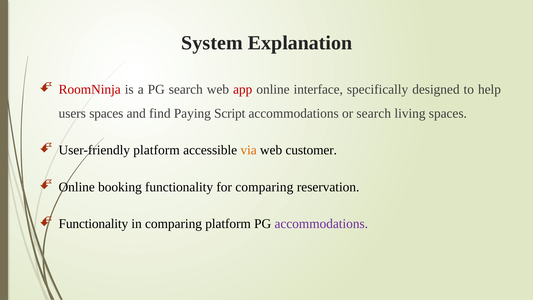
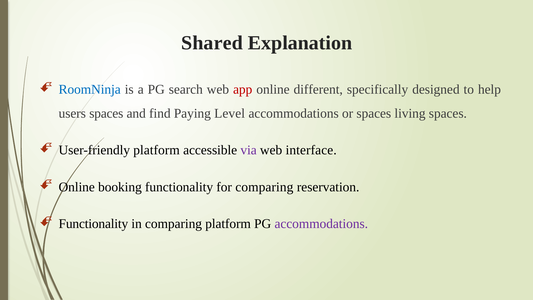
System: System -> Shared (212, 43)
RoomNinja colour: red -> blue (90, 89)
interface: interface -> different (318, 89)
Script: Script -> Level (230, 113)
or search: search -> spaces (374, 113)
via colour: orange -> purple (249, 150)
customer: customer -> interface (311, 150)
